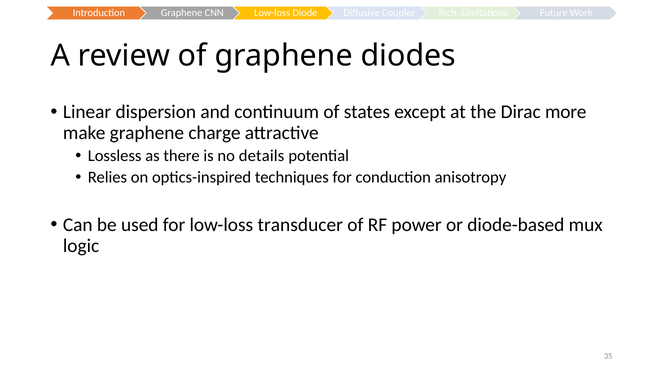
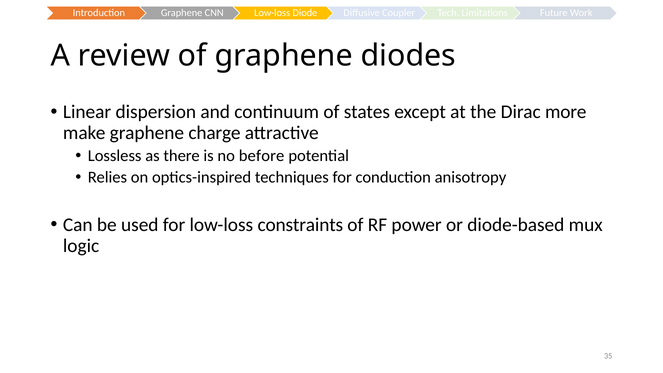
details: details -> before (262, 156)
transducer: transducer -> constraints (300, 225)
